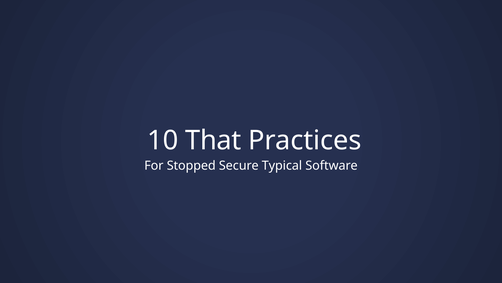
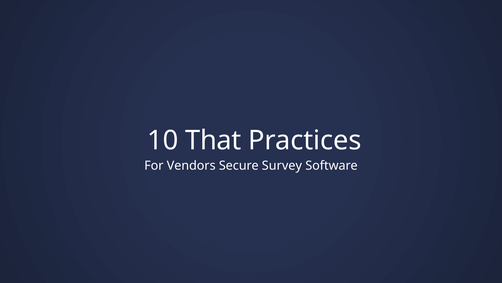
Stopped: Stopped -> Vendors (191, 165)
Typical: Typical -> Survey (282, 165)
